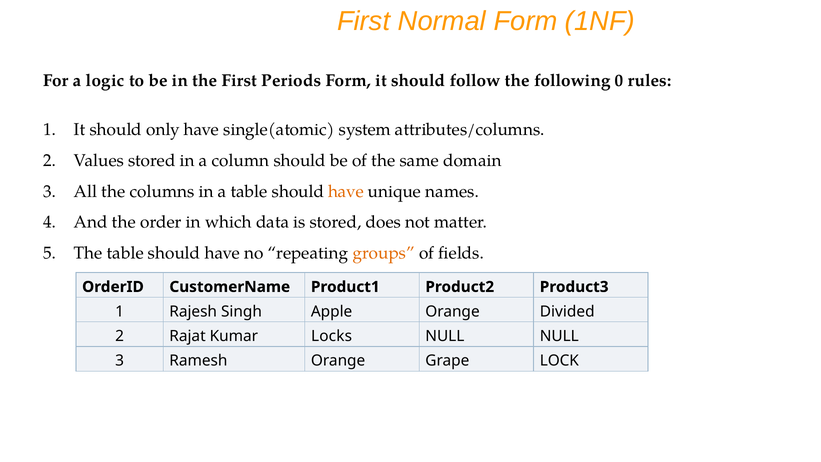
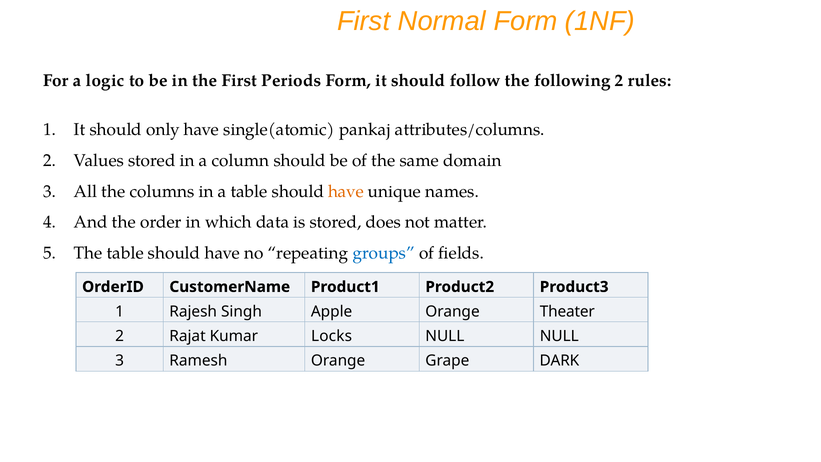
following 0: 0 -> 2 (619, 81)
system: system -> pankaj (365, 130)
groups colour: orange -> blue (384, 253)
Divided: Divided -> Theater (567, 311)
LOCK: LOCK -> DARK (559, 361)
